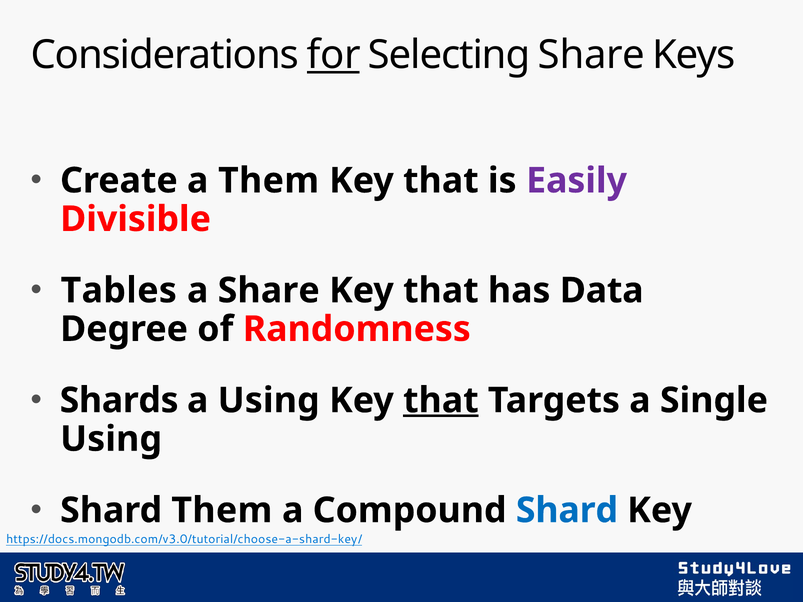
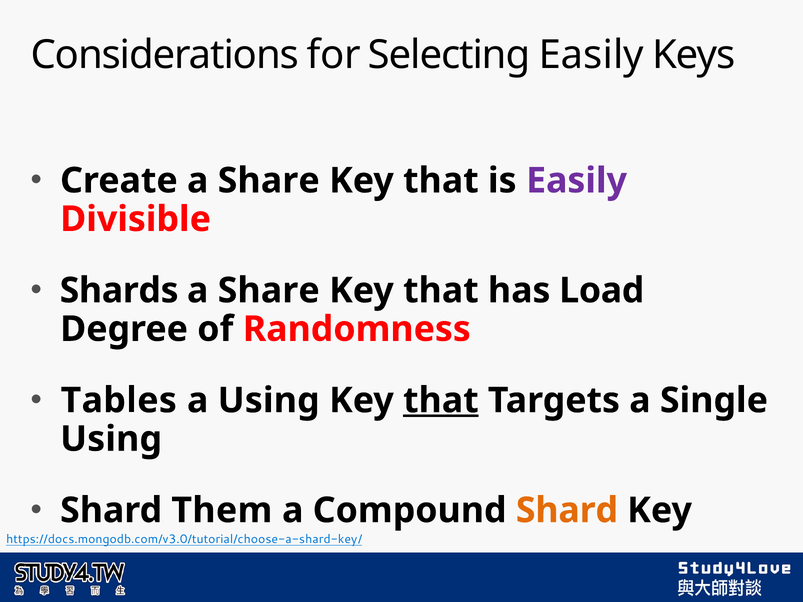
for underline: present -> none (334, 55)
Selecting Share: Share -> Easily (591, 55)
Create a Them: Them -> Share (269, 181)
Tables: Tables -> Shards (119, 291)
Data: Data -> Load (602, 291)
Shards: Shards -> Tables (119, 401)
Shard colour: blue -> orange (567, 511)
